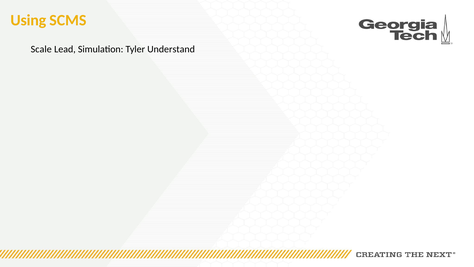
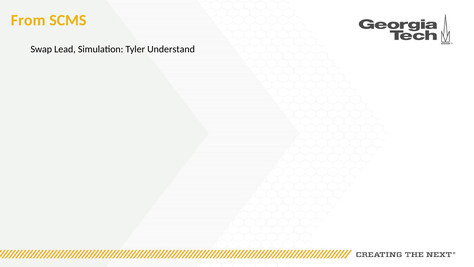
Using: Using -> From (28, 20)
Scale: Scale -> Swap (41, 49)
